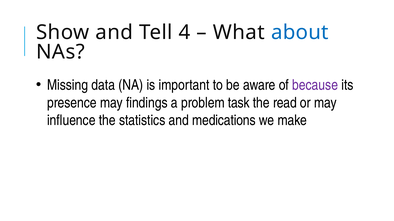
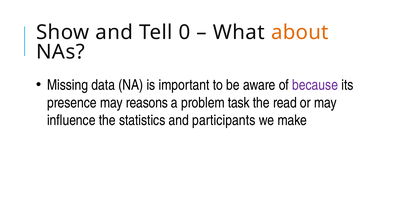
4: 4 -> 0 (184, 32)
about colour: blue -> orange (300, 32)
findings: findings -> reasons (147, 103)
medications: medications -> participants (224, 121)
